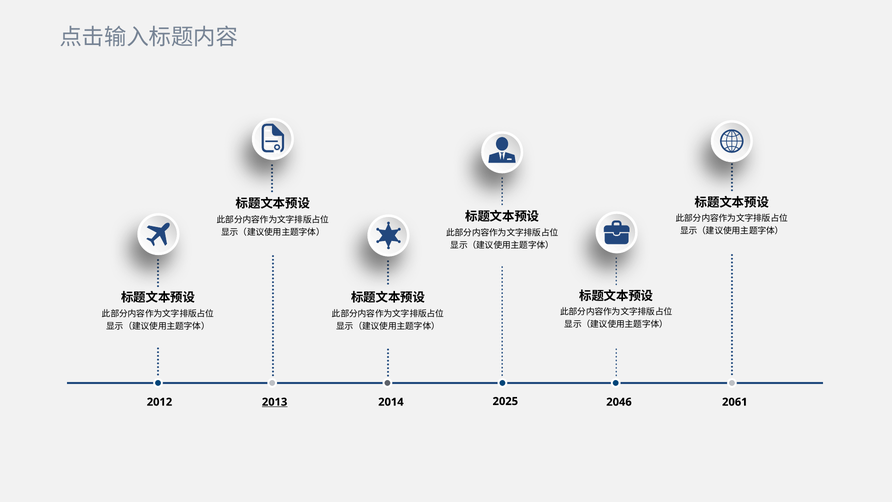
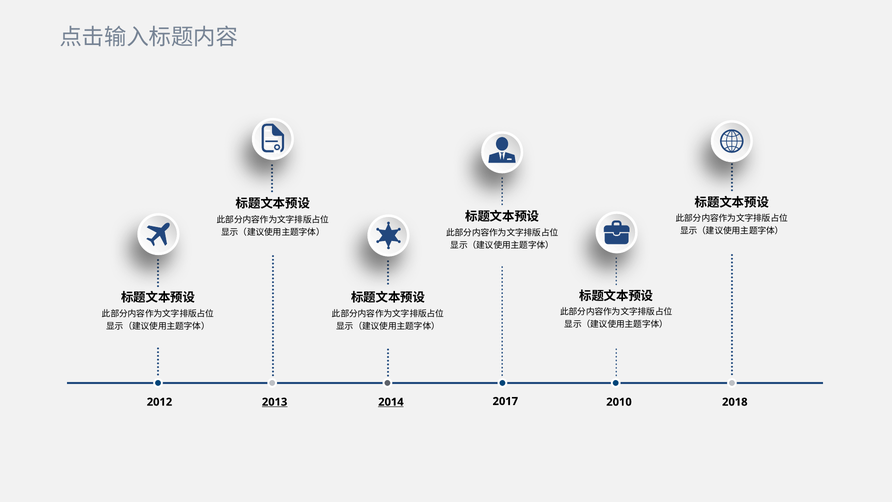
2025: 2025 -> 2017 (505, 401)
2014 underline: none -> present (391, 402)
2046: 2046 -> 2010 (619, 402)
2061: 2061 -> 2018 (735, 402)
